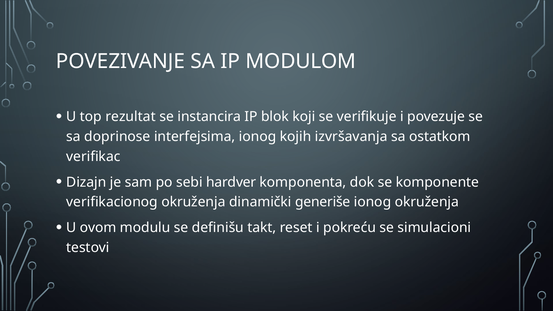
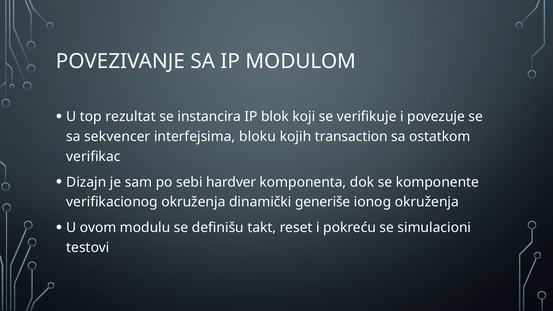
doprinose: doprinose -> sekvencer (117, 137)
interfejsima ionog: ionog -> bloku (258, 137)
izvršavanja: izvršavanja -> transaction (351, 137)
